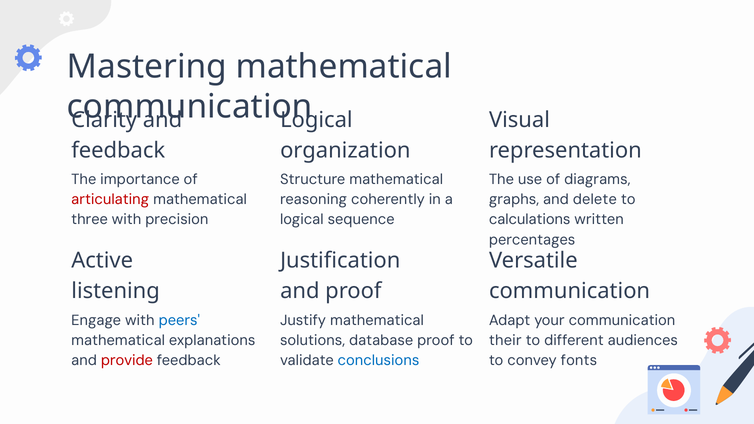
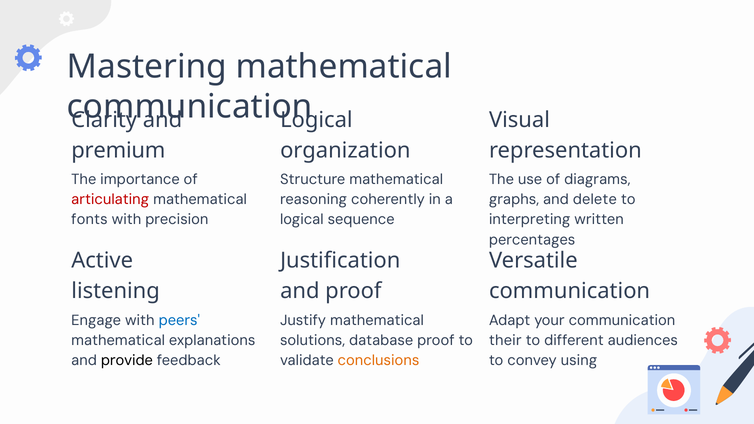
feedback: feedback -> premium (118, 150)
three: three -> fonts (89, 220)
calculations: calculations -> interpreting (530, 220)
provide colour: red -> black (127, 361)
conclusions colour: blue -> orange (378, 361)
fonts: fonts -> using (579, 361)
